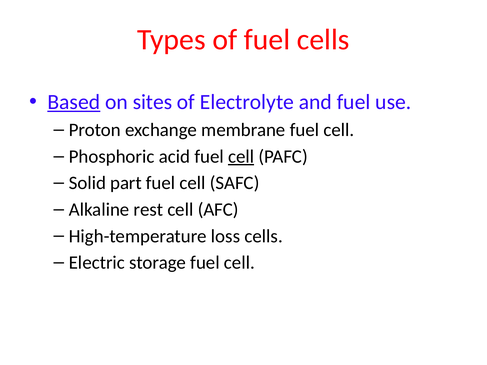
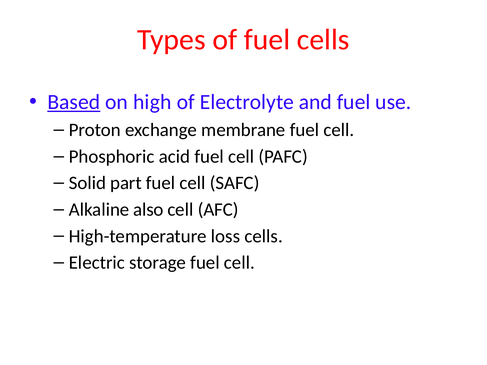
sites: sites -> high (152, 102)
cell underline: present -> none (241, 157)
rest: rest -> also (148, 210)
